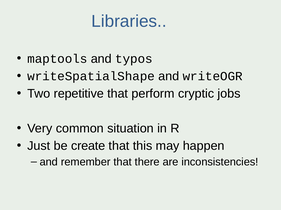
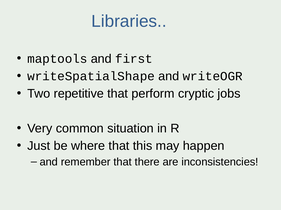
typos: typos -> first (134, 59)
create: create -> where (88, 146)
